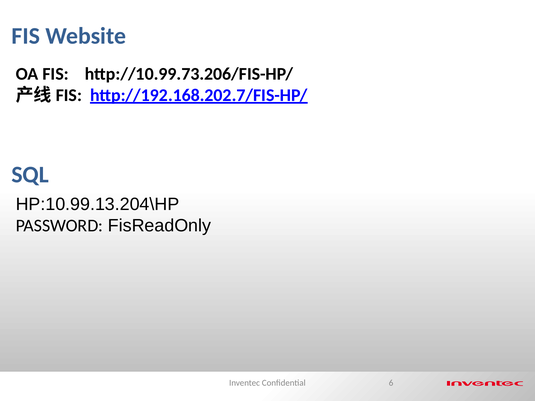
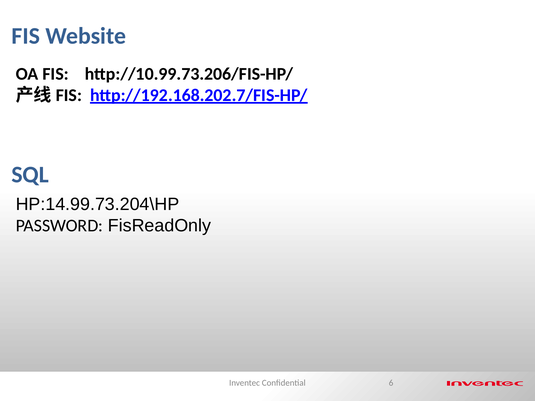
HP:10.99.13.204\HP: HP:10.99.13.204\HP -> HP:14.99.73.204\HP (98, 204)
